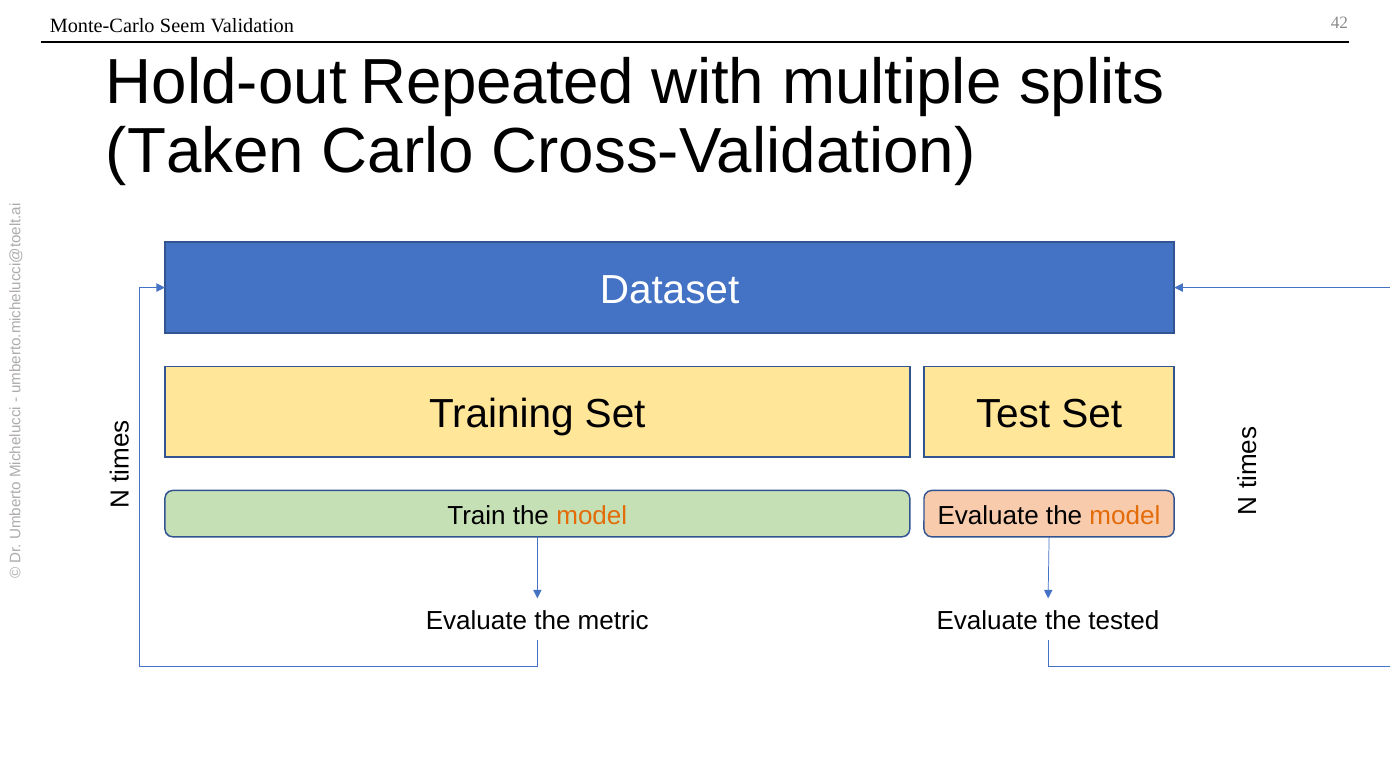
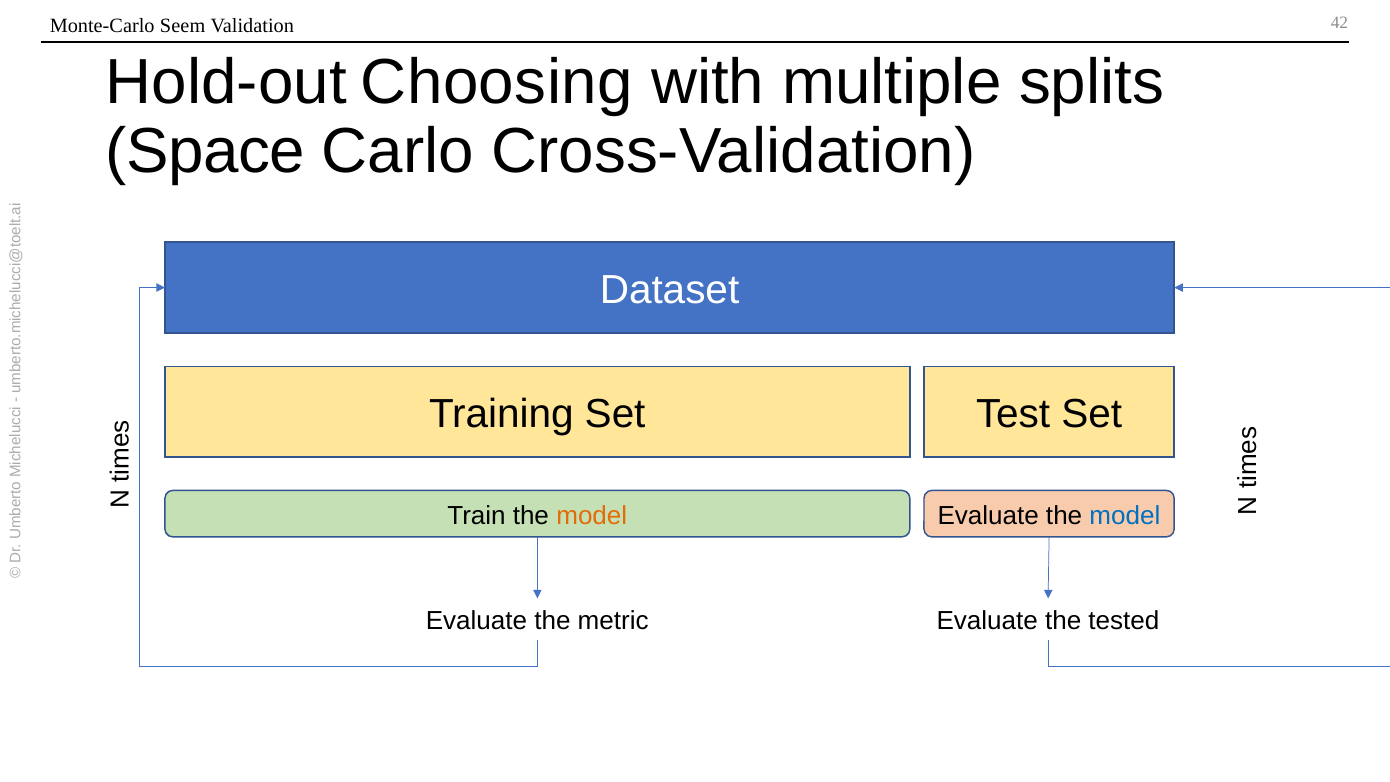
Repeated: Repeated -> Choosing (497, 82)
Taken: Taken -> Space (205, 151)
model colour: orange -> blue (1125, 515)
